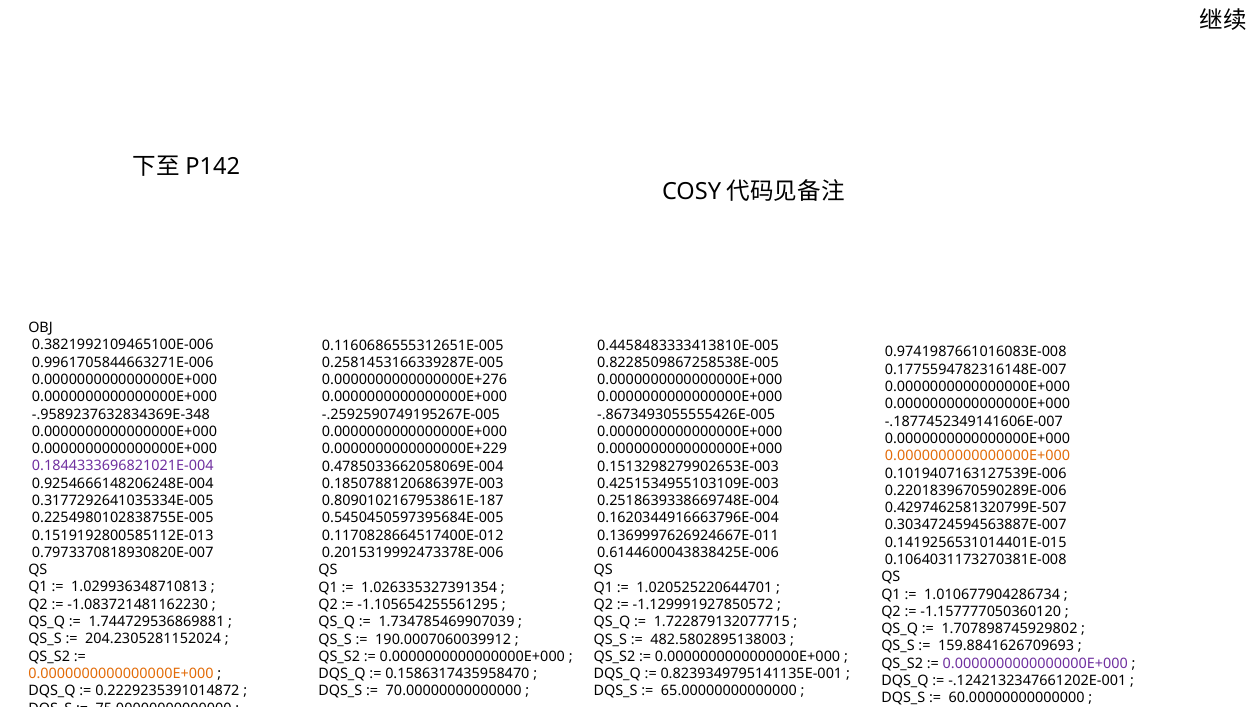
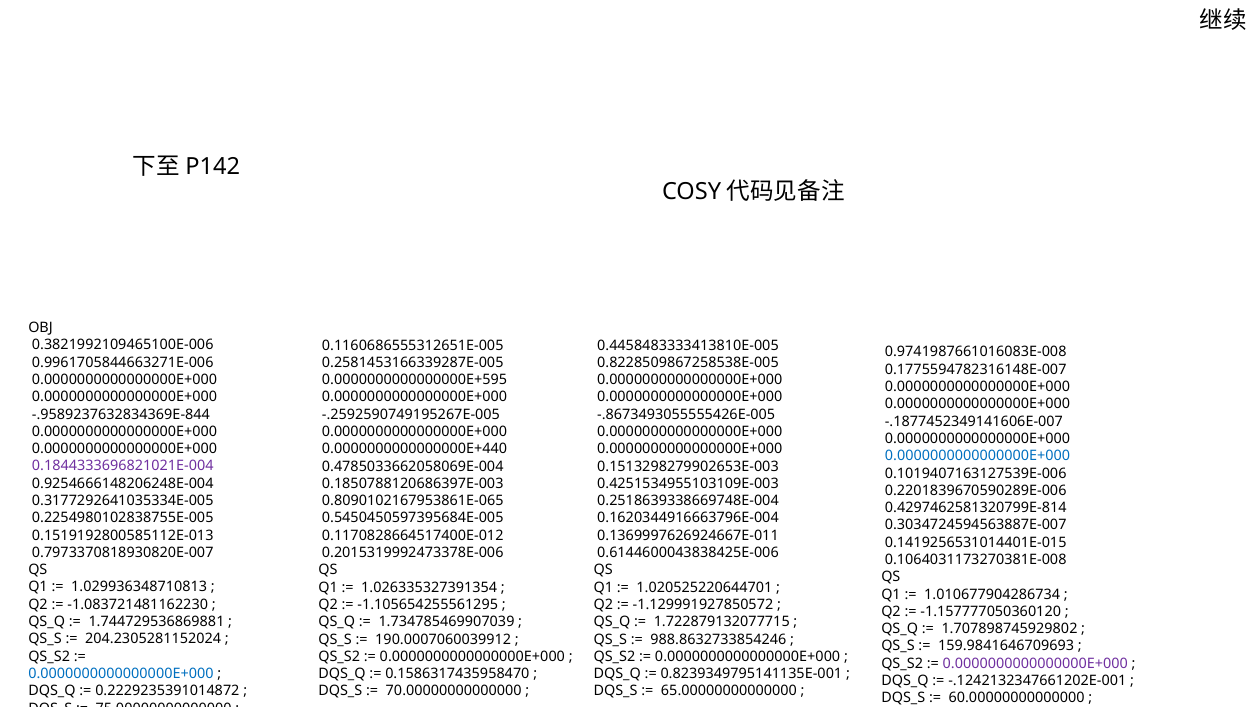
0.0000000000000000E+276: 0.0000000000000000E+276 -> 0.0000000000000000E+595 (415, 380)
-.9589237632834369E-348: -.9589237632834369E-348 -> -.9589237632834369E-844 (121, 414)
0.0000000000000000E+229: 0.0000000000000000E+229 -> 0.0000000000000000E+440 (415, 449)
0.0000000000000000E+000 colour: orange -> blue (978, 456)
0.8090102167953861E-187: 0.8090102167953861E-187 -> 0.8090102167953861E-065 (413, 501)
0.4297462581320799E-507: 0.4297462581320799E-507 -> 0.4297462581320799E-814 (976, 508)
482.5802895138003: 482.5802895138003 -> 988.8632733854246 (718, 639)
159.8841626709693: 159.8841626709693 -> 159.9841646709693 (1006, 646)
0.0000000000000000E+000 colour: orange -> blue (121, 674)
